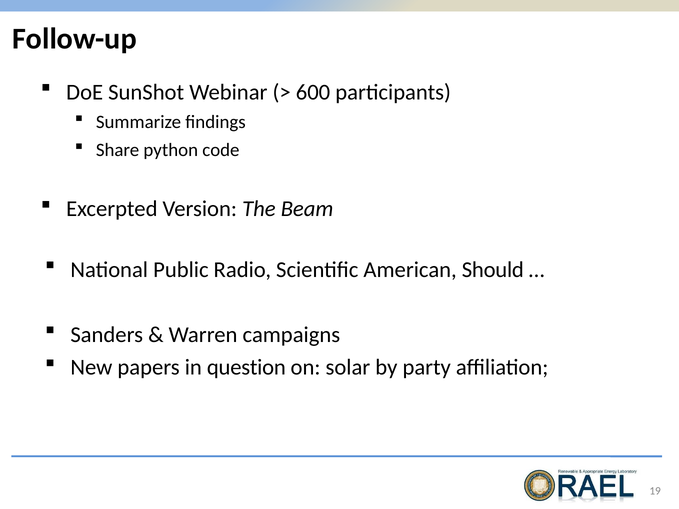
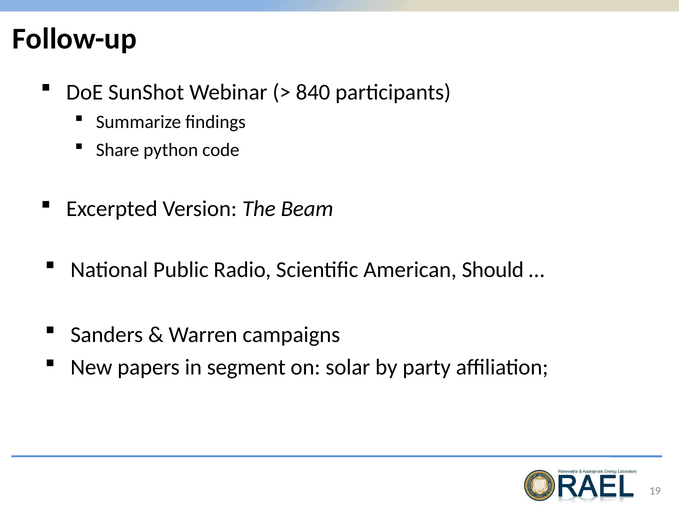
600: 600 -> 840 (313, 92)
question: question -> segment (246, 367)
